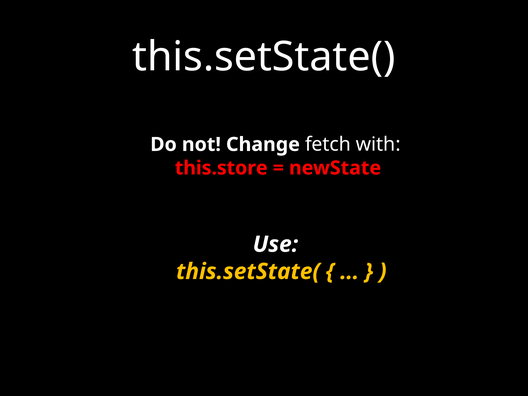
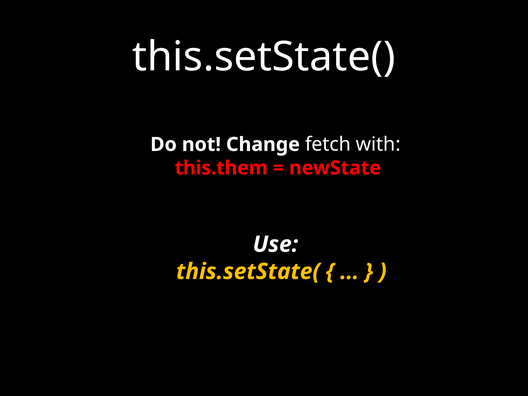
this.store: this.store -> this.them (221, 168)
